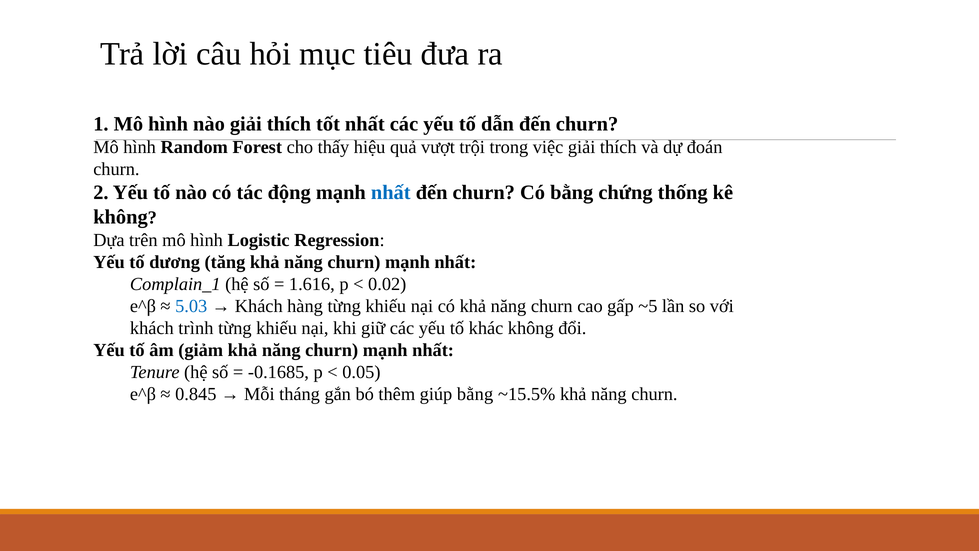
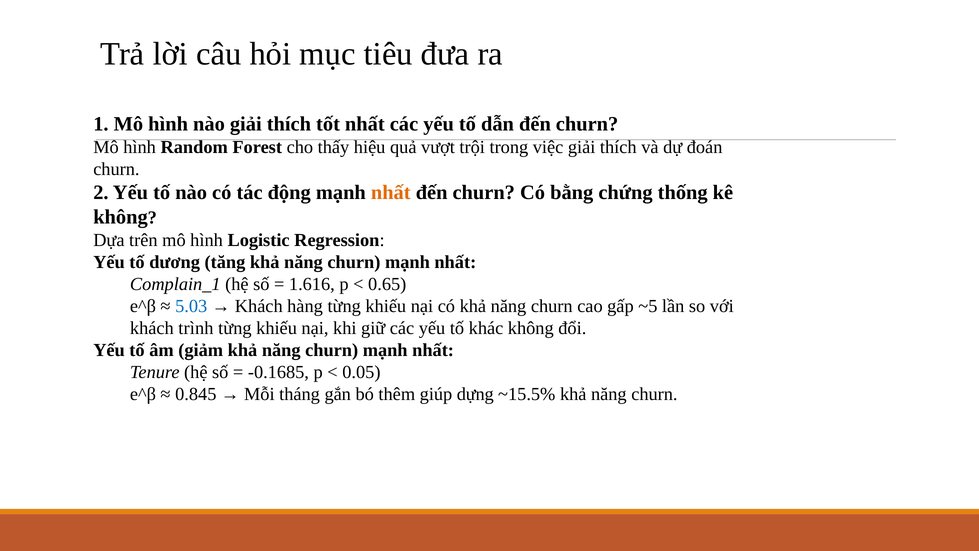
nhất colour: blue -> orange (391, 192)
0.02: 0.02 -> 0.65 (387, 284)
giúp bằng: bằng -> dựng (475, 394)
